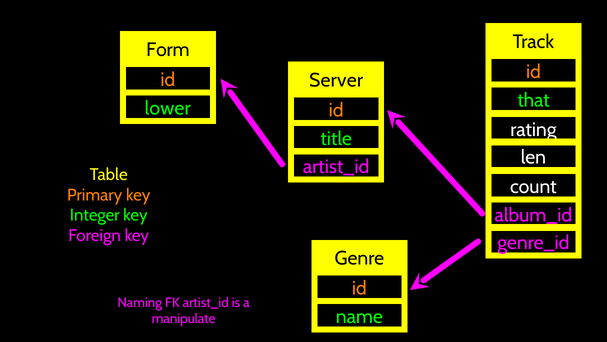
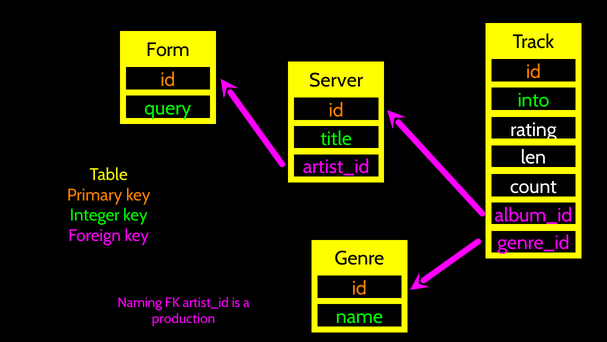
that: that -> into (534, 100)
lower: lower -> query (168, 108)
manipulate: manipulate -> production (184, 318)
